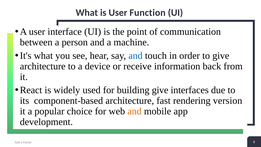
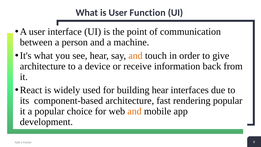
and colour: blue -> orange (136, 56)
building give: give -> hear (160, 90)
rendering version: version -> popular (228, 101)
